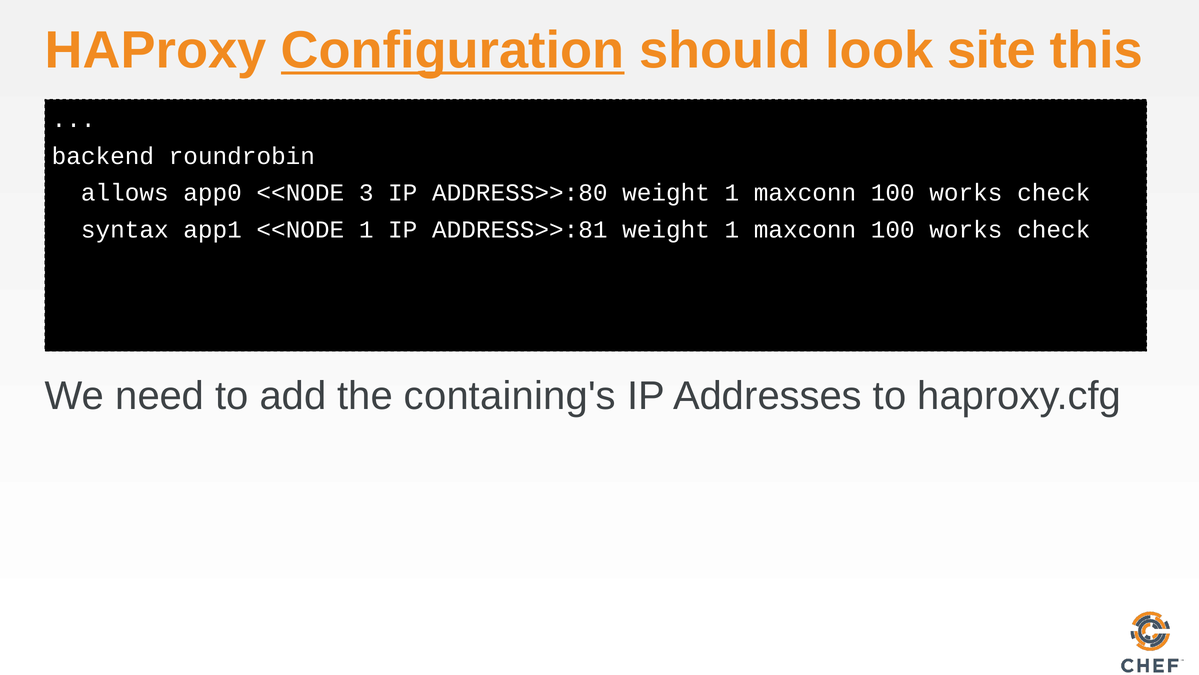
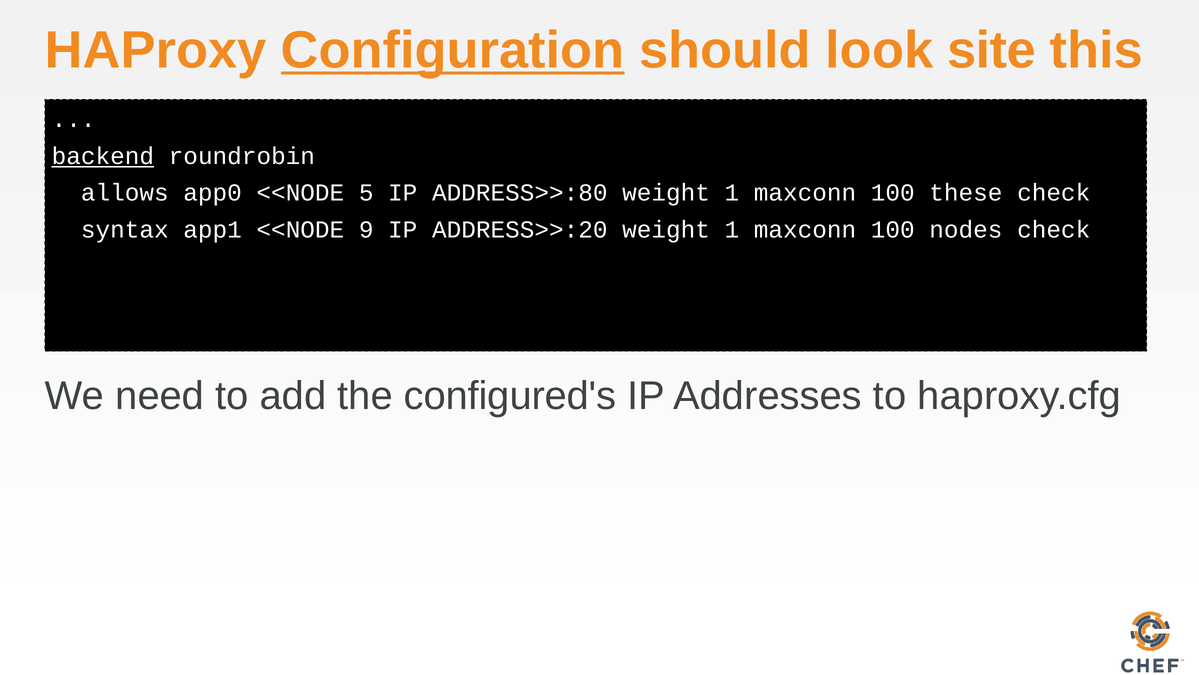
backend underline: none -> present (103, 156)
3: 3 -> 5 (366, 193)
works: works -> these (966, 193)
<<NODE 1: 1 -> 9 (366, 230)
ADDRESS>>:81: ADDRESS>>:81 -> ADDRESS>>:20 (520, 230)
works: works -> nodes (966, 230)
containing's: containing's -> configured's (510, 396)
